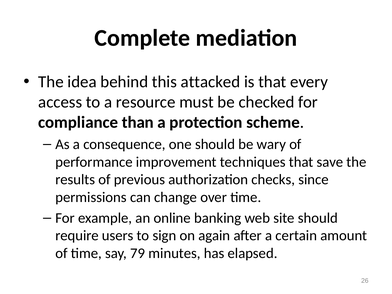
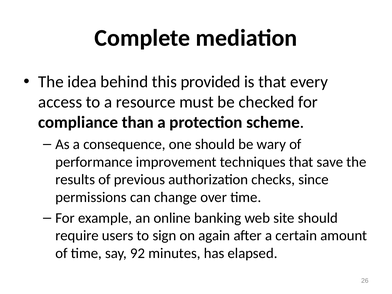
attacked: attacked -> provided (211, 82)
79: 79 -> 92 (138, 253)
